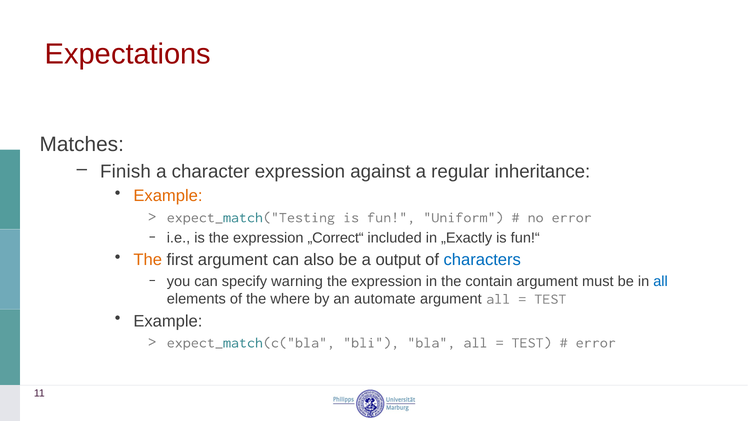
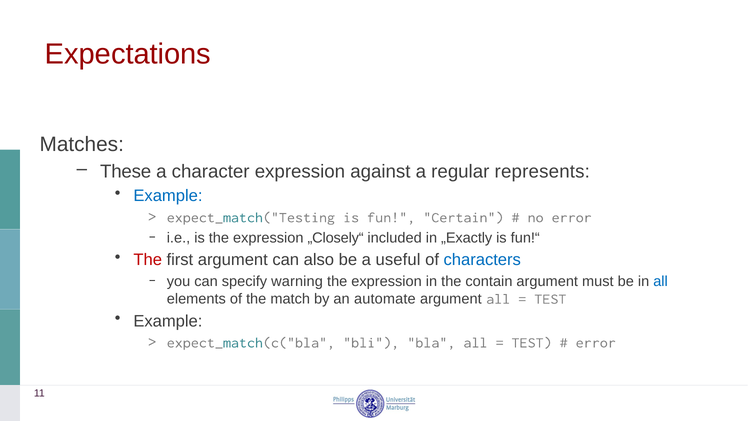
Finish: Finish -> These (126, 171)
inheritance: inheritance -> represents (542, 171)
Example colour: orange -> blue (168, 196)
Uniform: Uniform -> Certain (463, 217)
„Correct“: „Correct“ -> „Closely“ (336, 238)
The colour: orange -> red (148, 260)
output: output -> useful (398, 260)
where: where -> match (290, 299)
